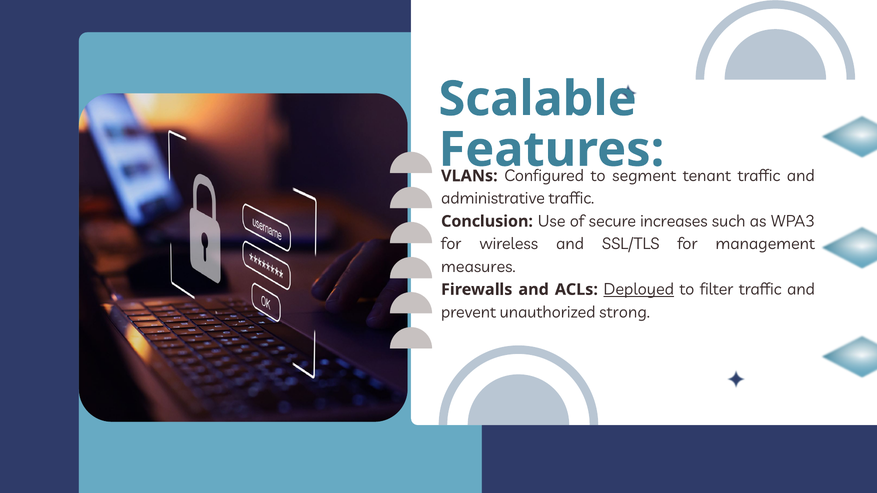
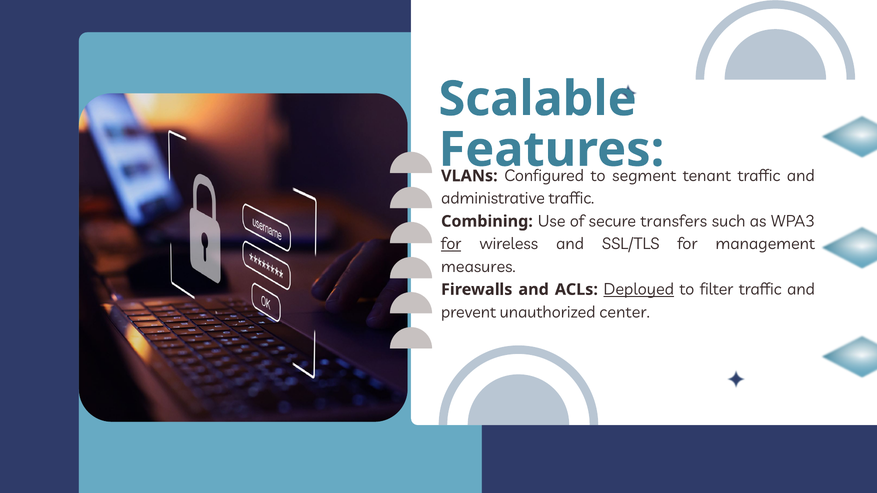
Conclusion: Conclusion -> Combining (487, 222)
increases: increases -> transfers (674, 222)
for underline: none -> present (451, 244)
strong: strong -> center (624, 312)
